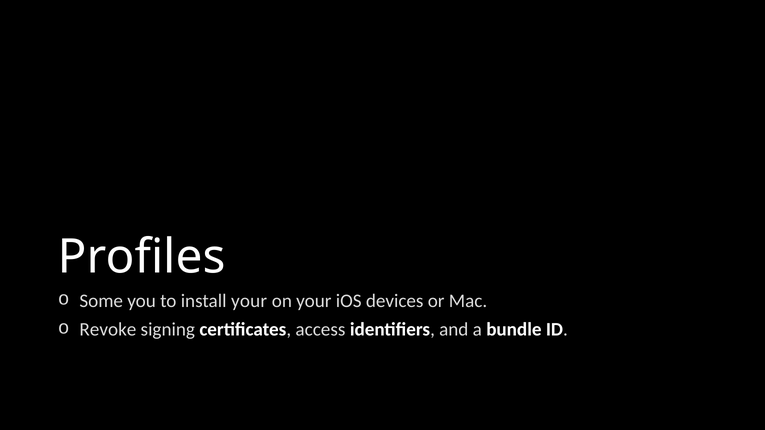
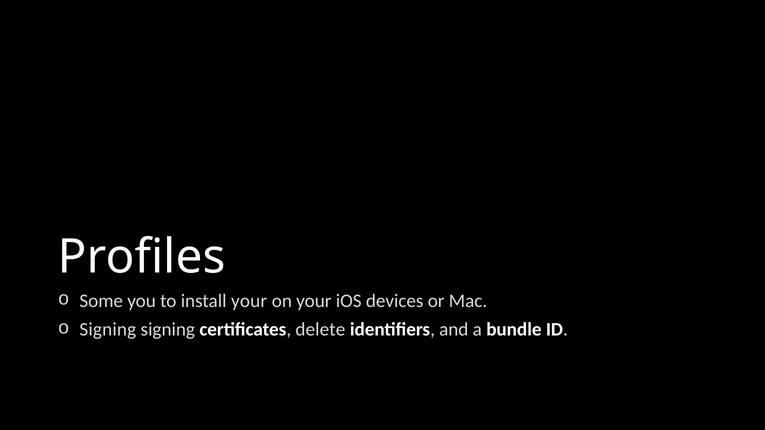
Revoke: Revoke -> Signing (108, 330)
access: access -> delete (320, 330)
